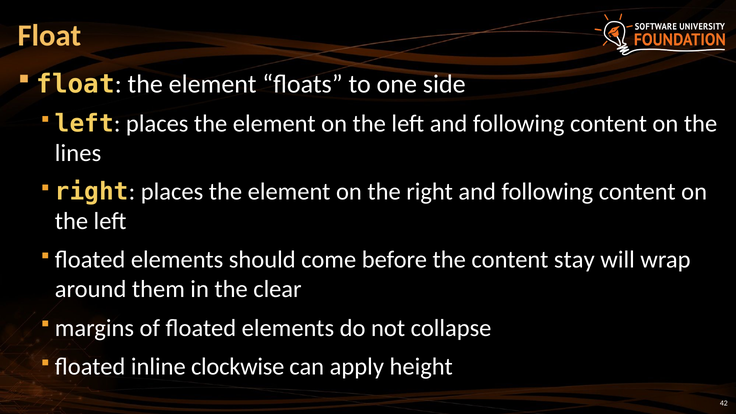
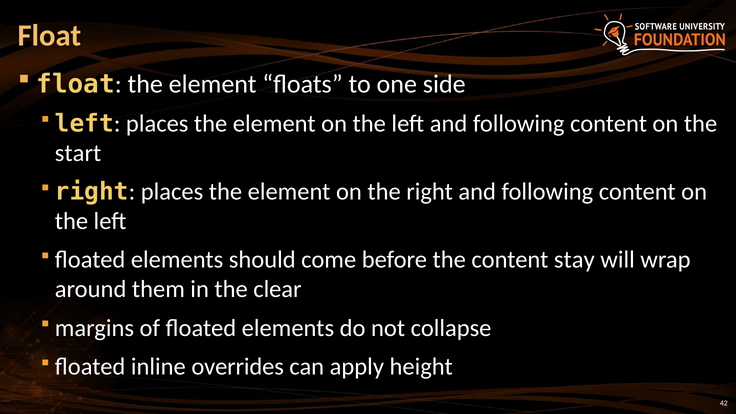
lines: lines -> start (78, 153)
clockwise: clockwise -> overrides (238, 367)
